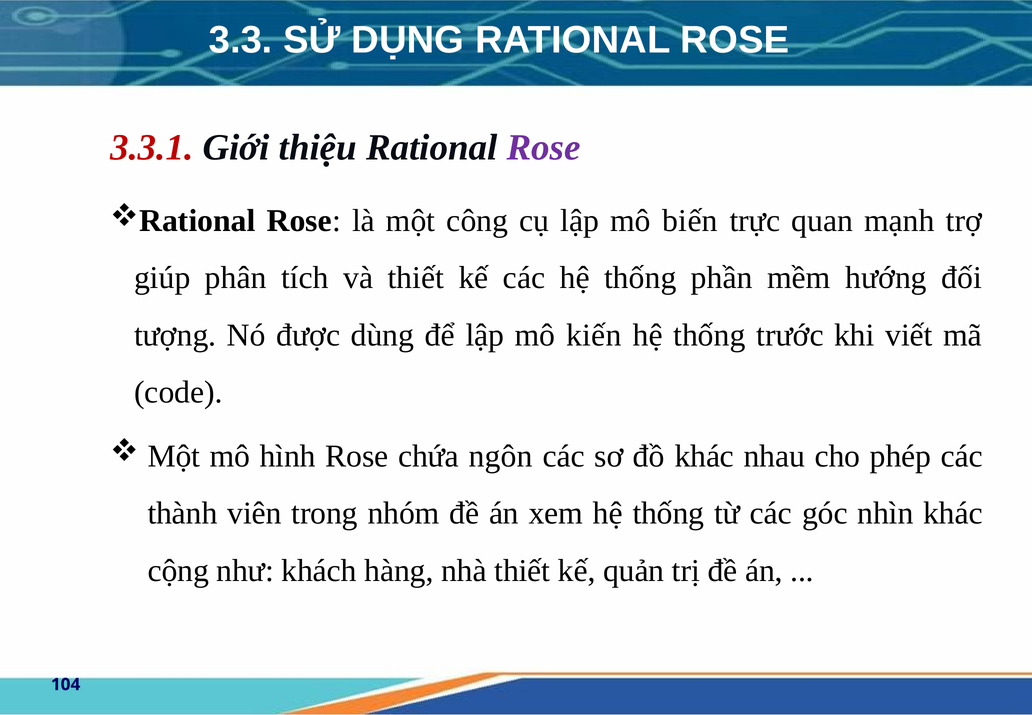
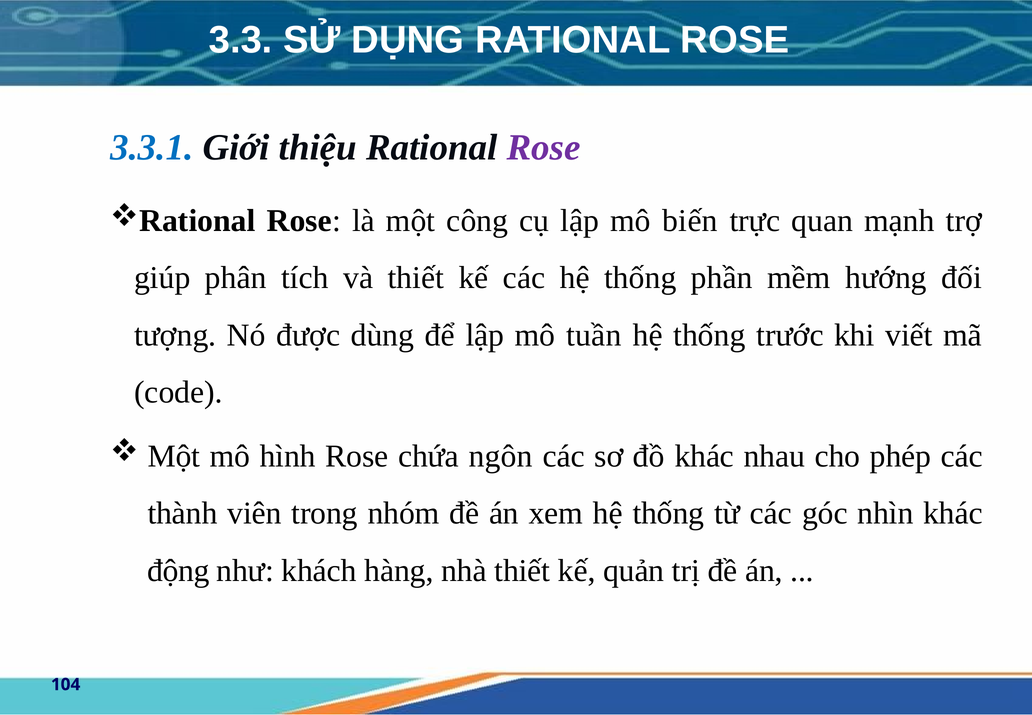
3.3.1 colour: red -> blue (152, 147)
kiến: kiến -> tuần (594, 335)
cộng: cộng -> động (178, 570)
